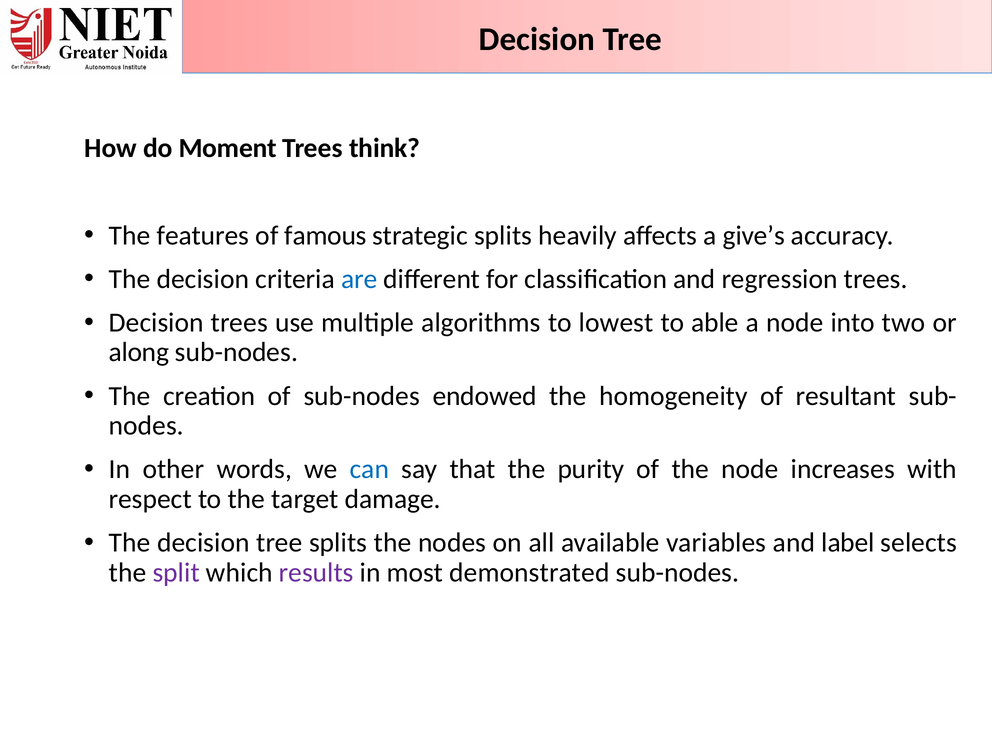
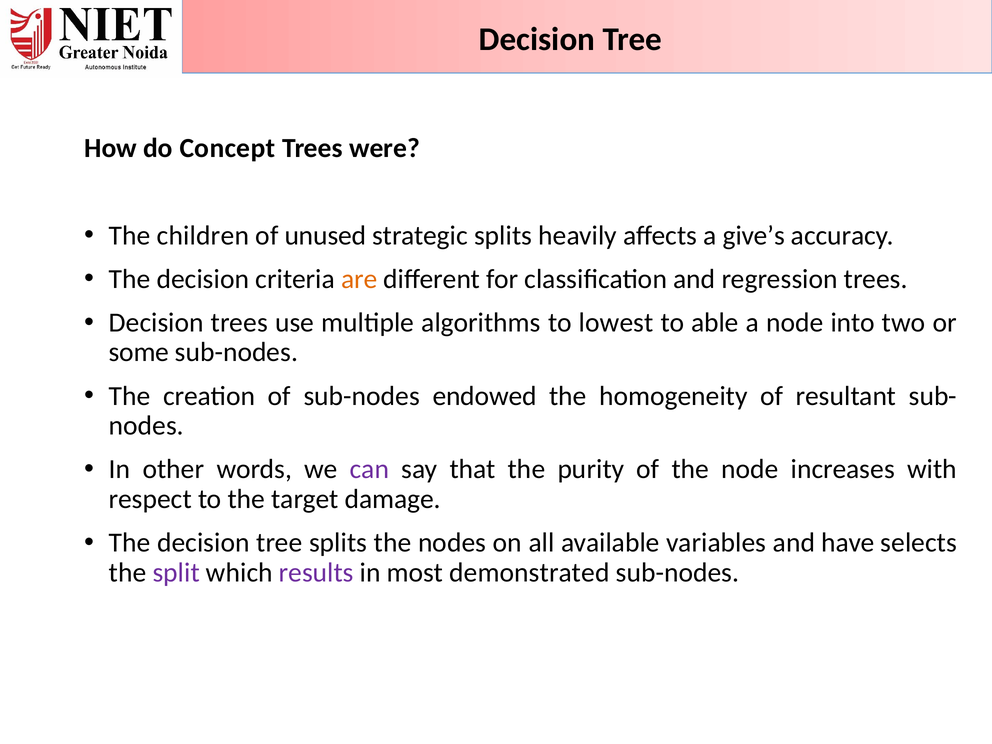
Moment: Moment -> Concept (227, 148)
think: think -> were (384, 148)
features: features -> children (203, 235)
famous: famous -> unused (325, 235)
are colour: blue -> orange (359, 279)
along: along -> some (139, 352)
can colour: blue -> purple (369, 469)
label: label -> have (848, 543)
